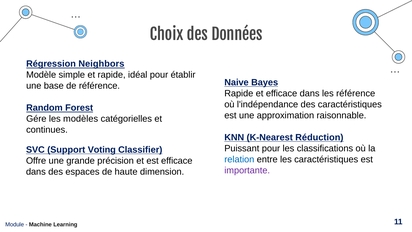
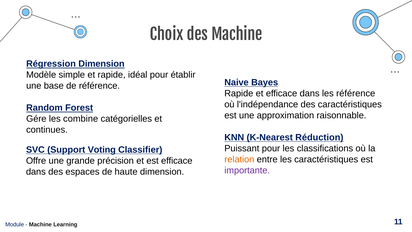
des Données: Données -> Machine (237, 35)
Régression Neighbors: Neighbors -> Dimension (101, 64)
modèles: modèles -> combine (81, 119)
relation colour: blue -> orange (239, 159)
